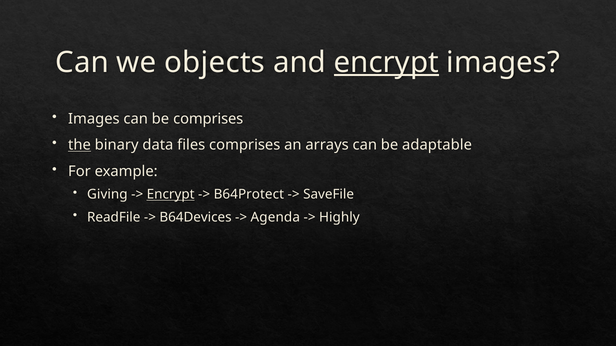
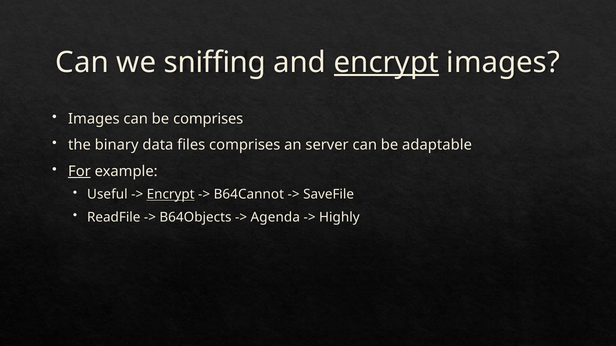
objects: objects -> sniffing (215, 62)
the underline: present -> none (79, 145)
arrays: arrays -> server (327, 145)
For underline: none -> present (79, 171)
Giving: Giving -> Useful (107, 195)
B64Protect: B64Protect -> B64Cannot (249, 195)
B64Devices: B64Devices -> B64Objects (195, 218)
